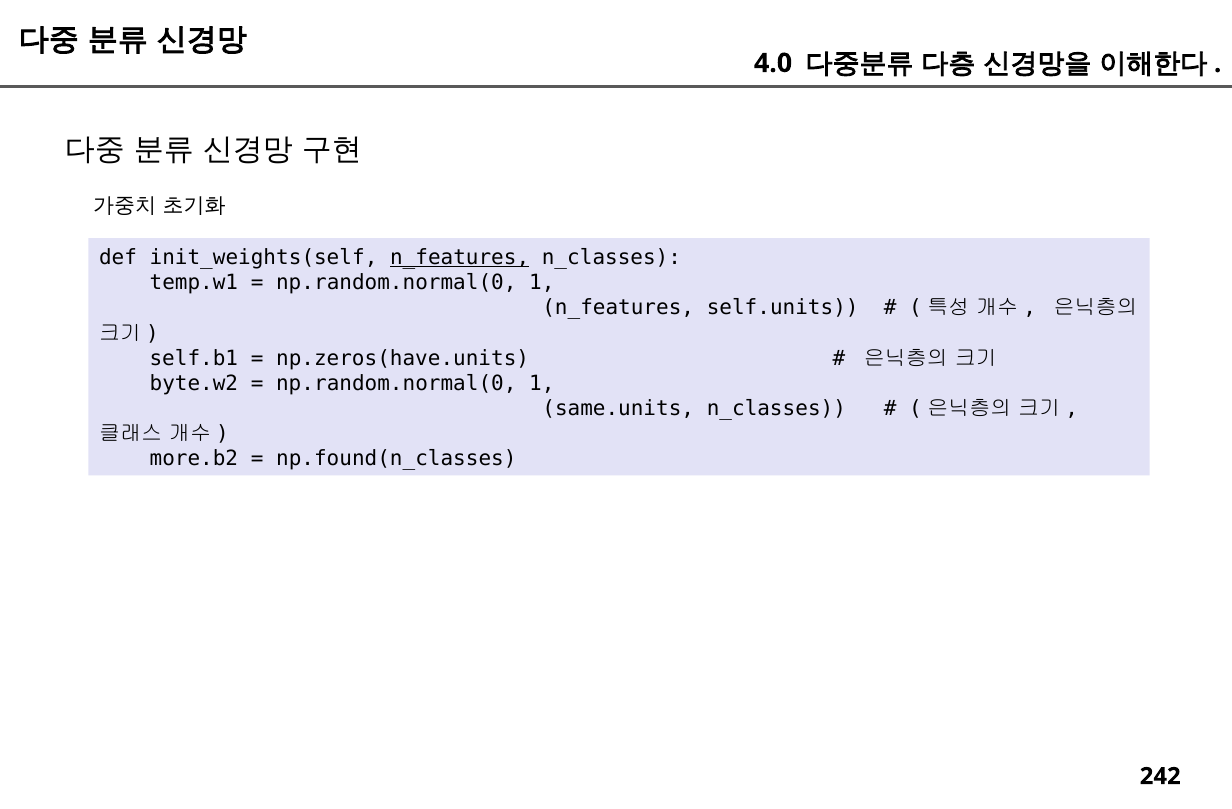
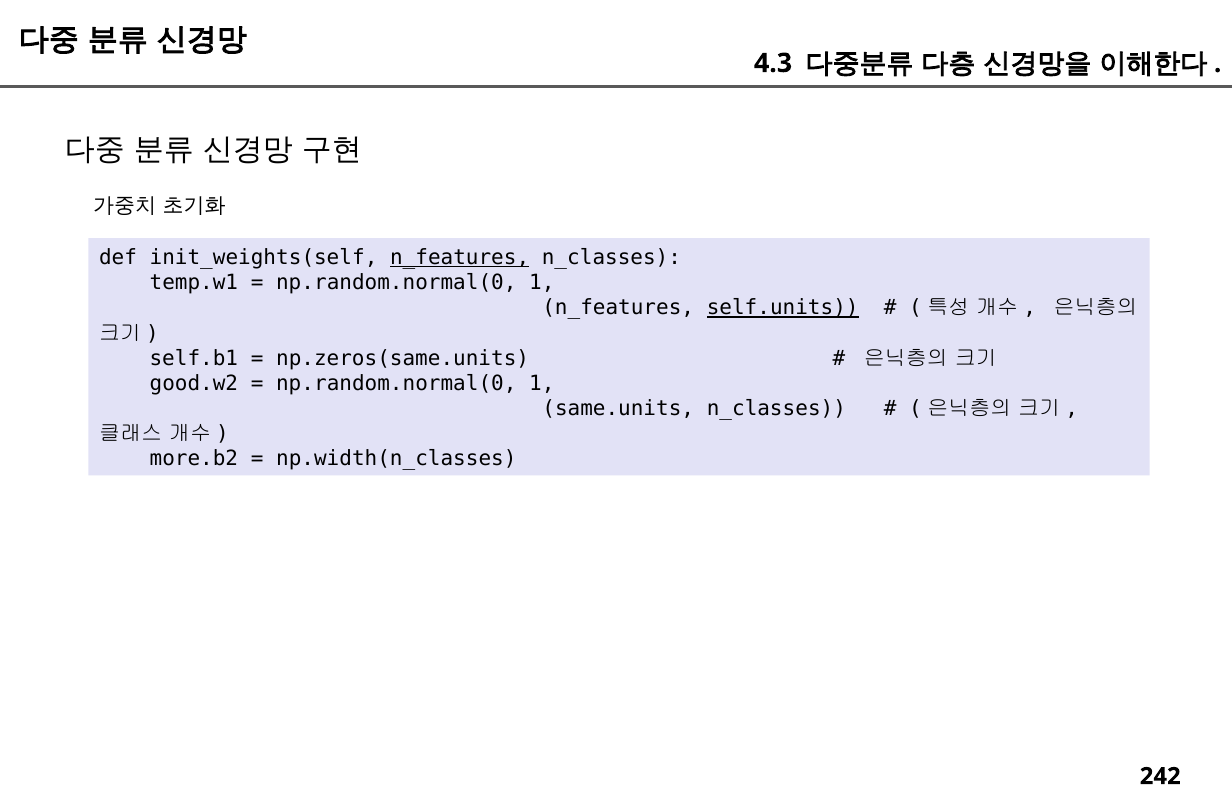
4.0: 4.0 -> 4.3 (773, 63)
self.units underline: none -> present (783, 308)
np.zeros(have.units: np.zeros(have.units -> np.zeros(same.units (403, 358)
byte.w2: byte.w2 -> good.w2 (194, 384)
np.found(n_classes: np.found(n_classes -> np.width(n_classes (396, 459)
